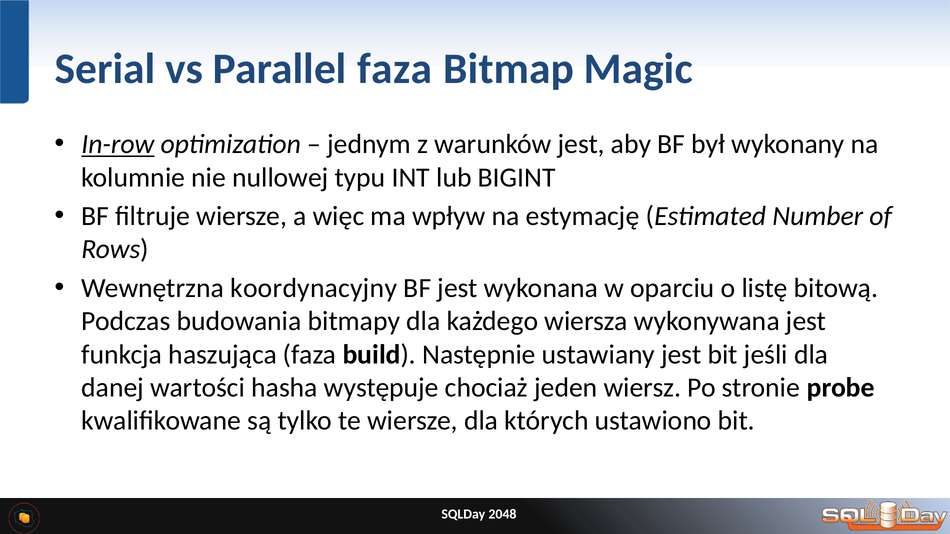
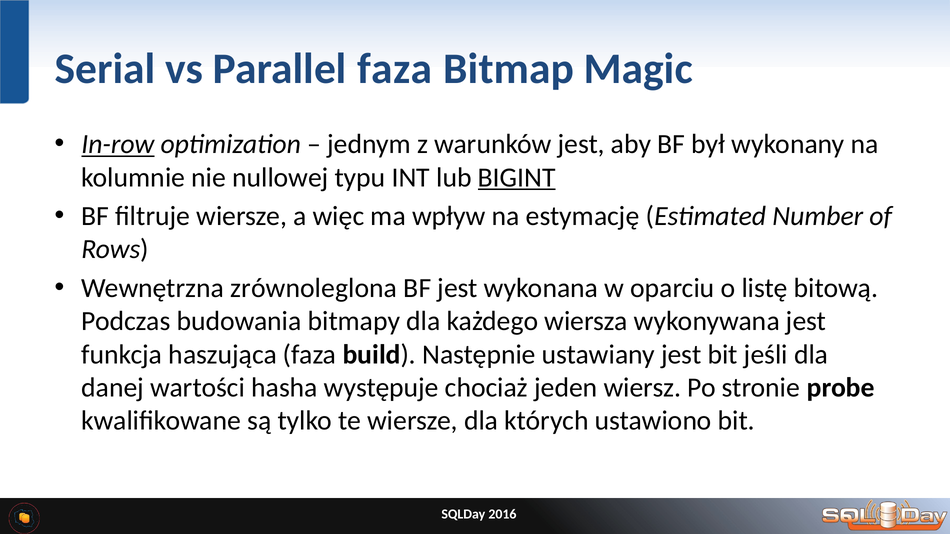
BIGINT underline: none -> present (517, 178)
koordynacyjny: koordynacyjny -> zrównoleglona (314, 288)
2048: 2048 -> 2016 (502, 514)
